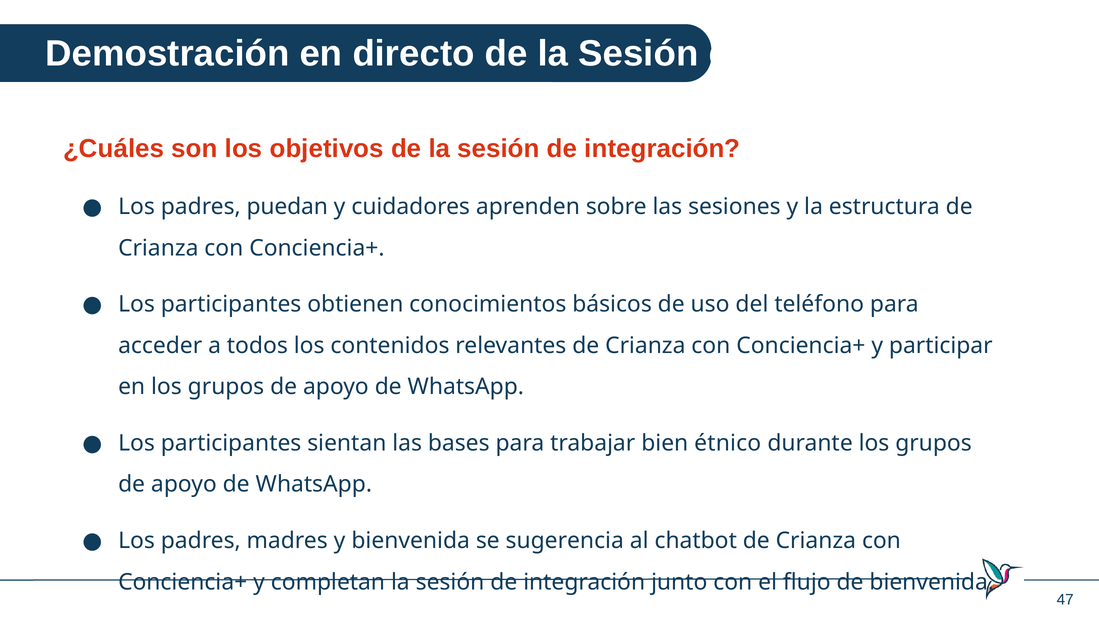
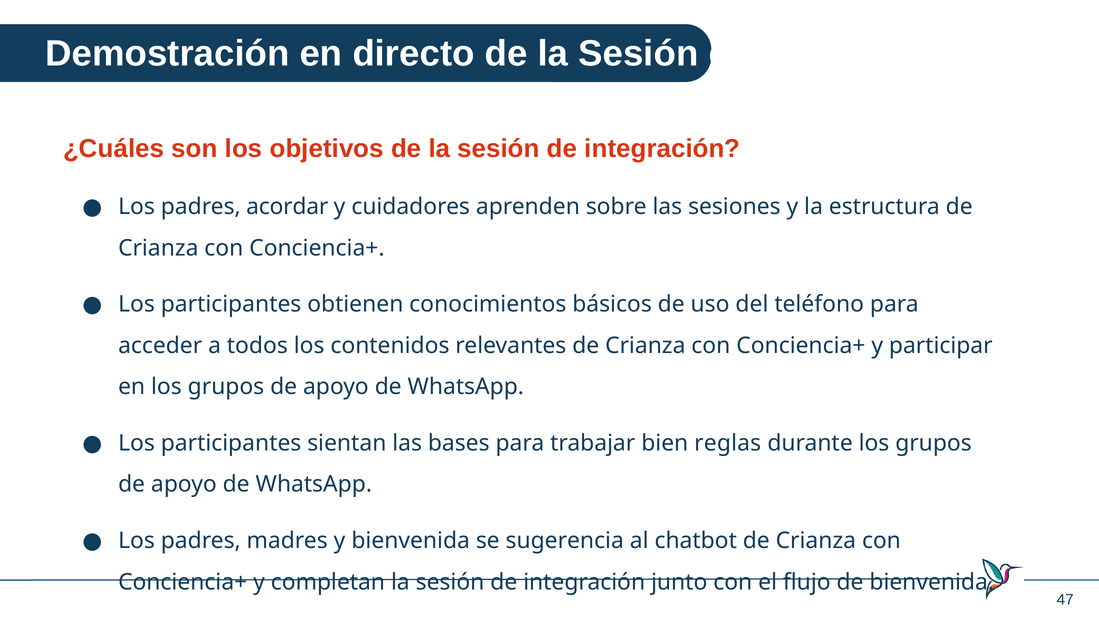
puedan: puedan -> acordar (287, 207)
étnico: étnico -> reglas (728, 443)
